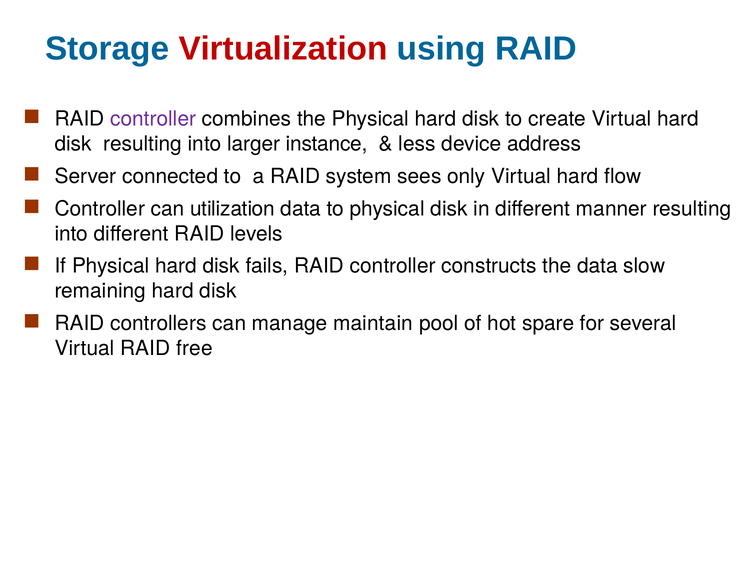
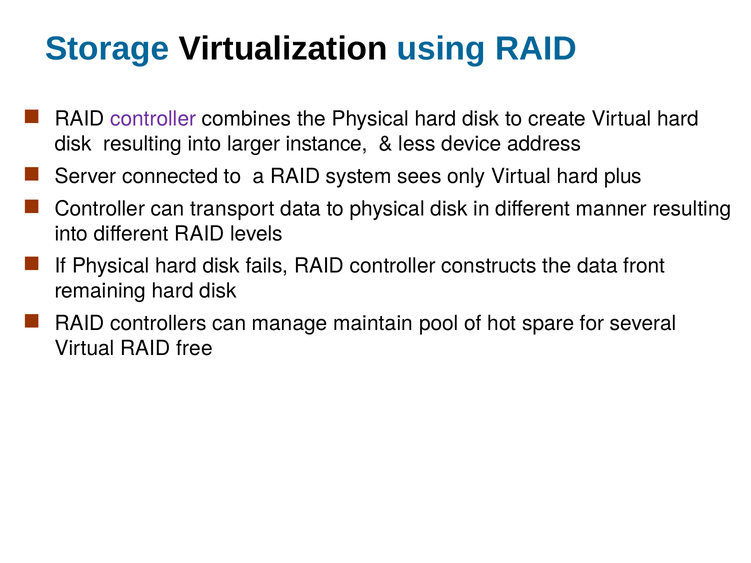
Virtualization colour: red -> black (283, 49)
flow: flow -> plus (623, 176)
utilization: utilization -> transport (232, 209)
slow: slow -> front (644, 266)
